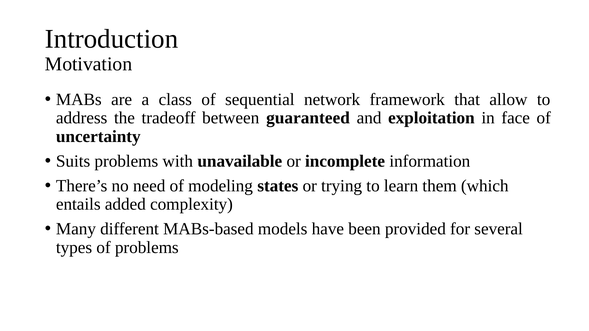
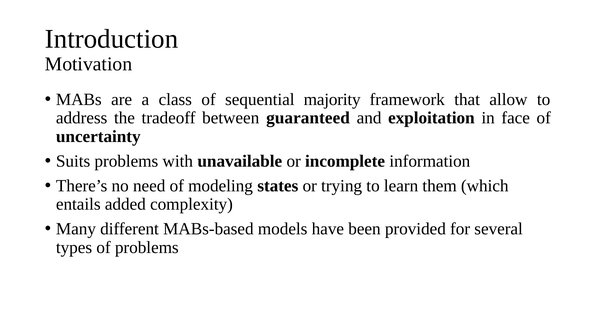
network: network -> majority (332, 100)
